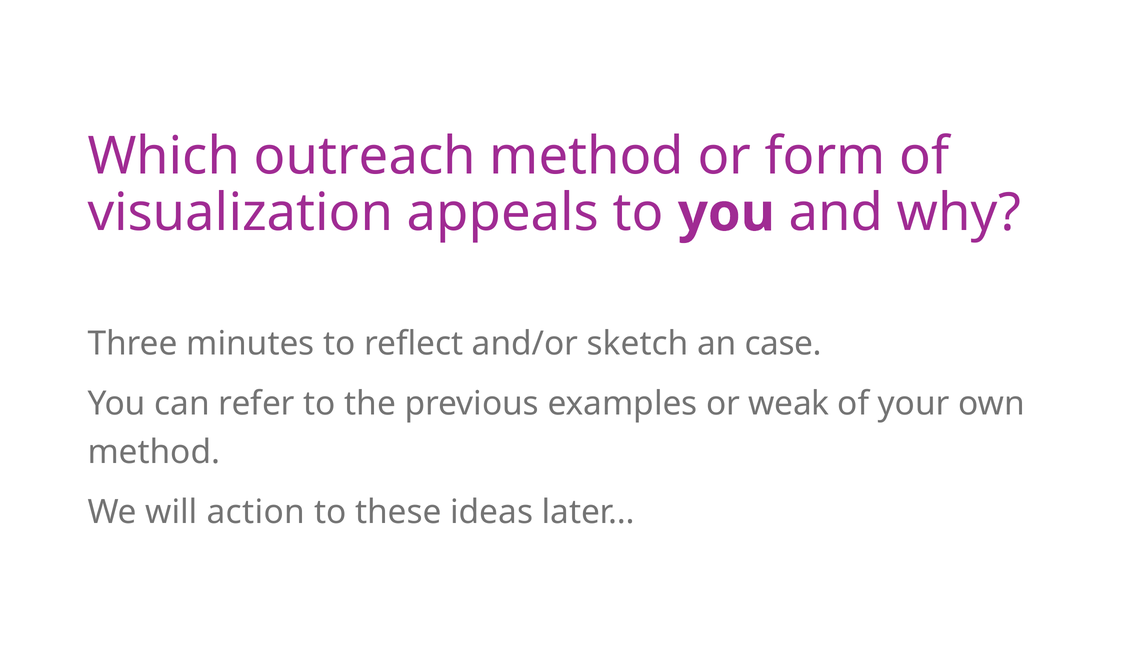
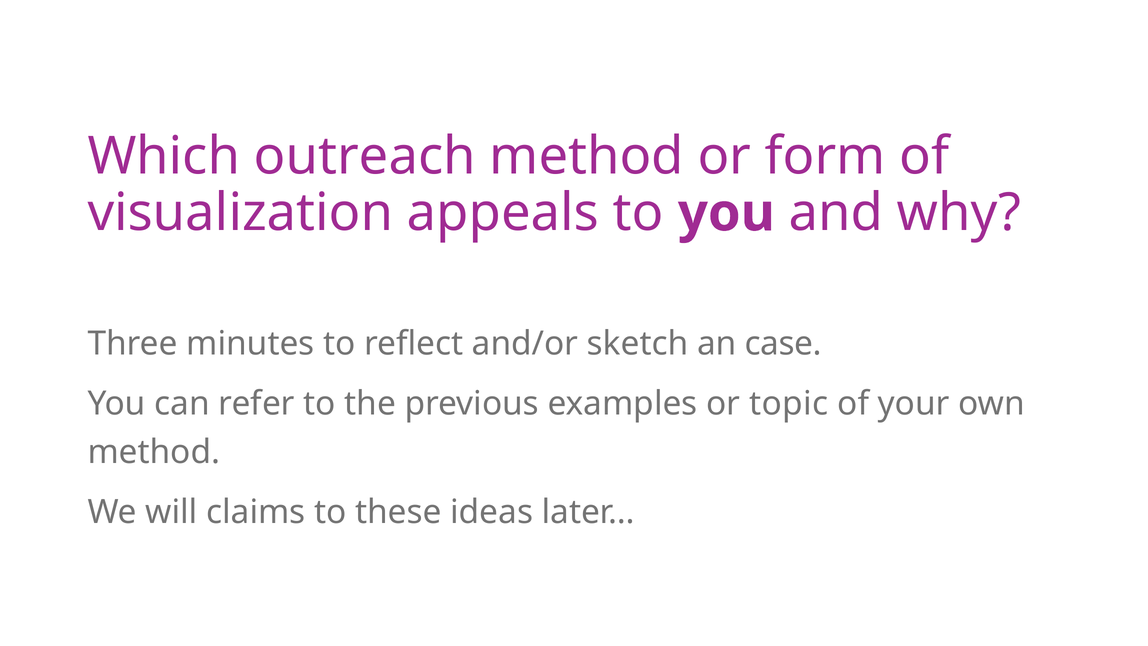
weak: weak -> topic (789, 404)
action: action -> claims (256, 512)
